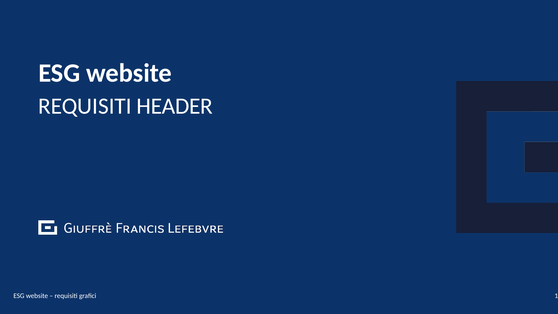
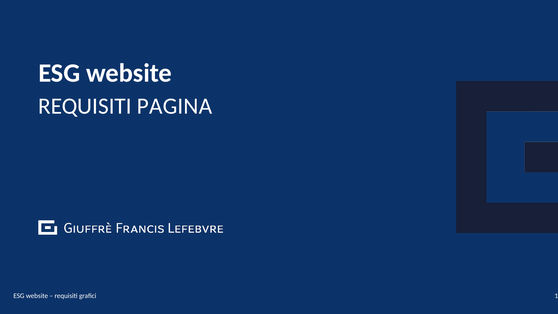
HEADER: HEADER -> PAGINA (175, 106)
